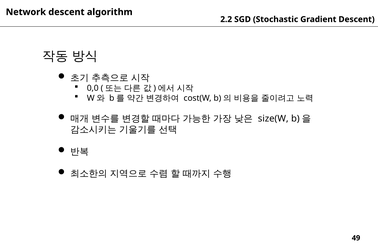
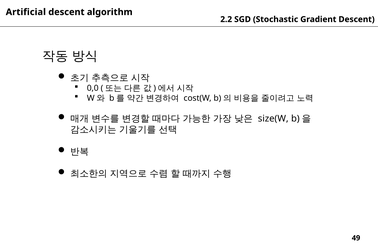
Network: Network -> Artificial (26, 12)
